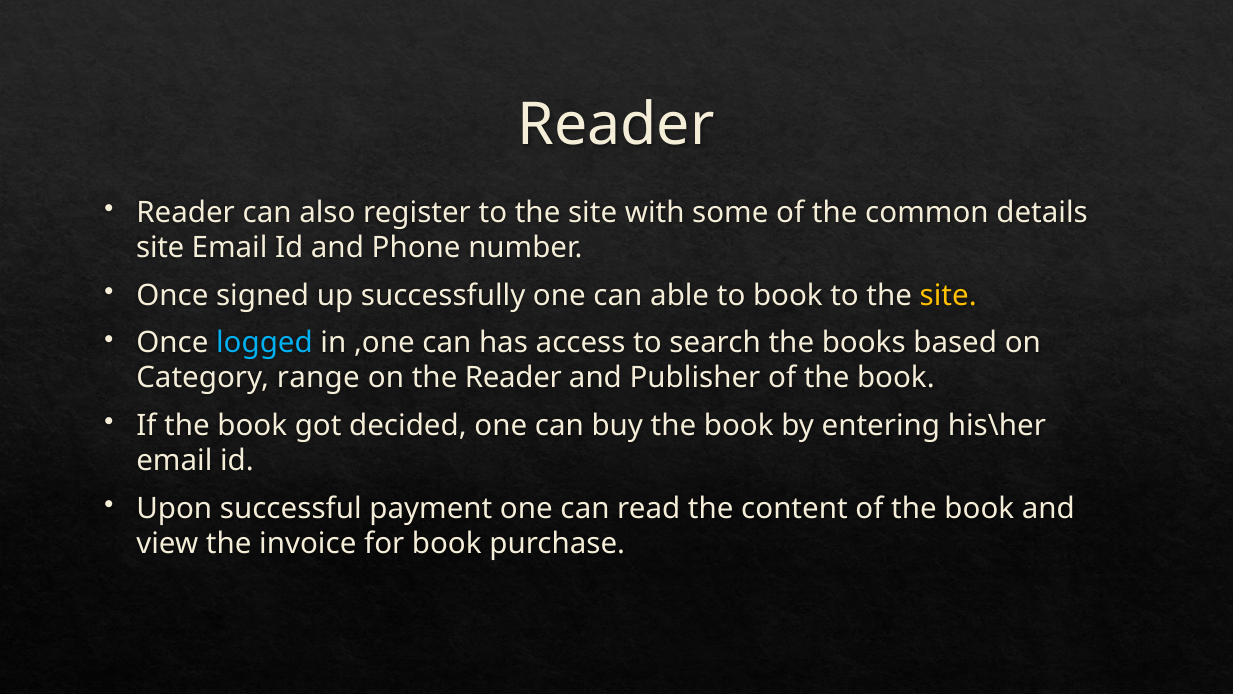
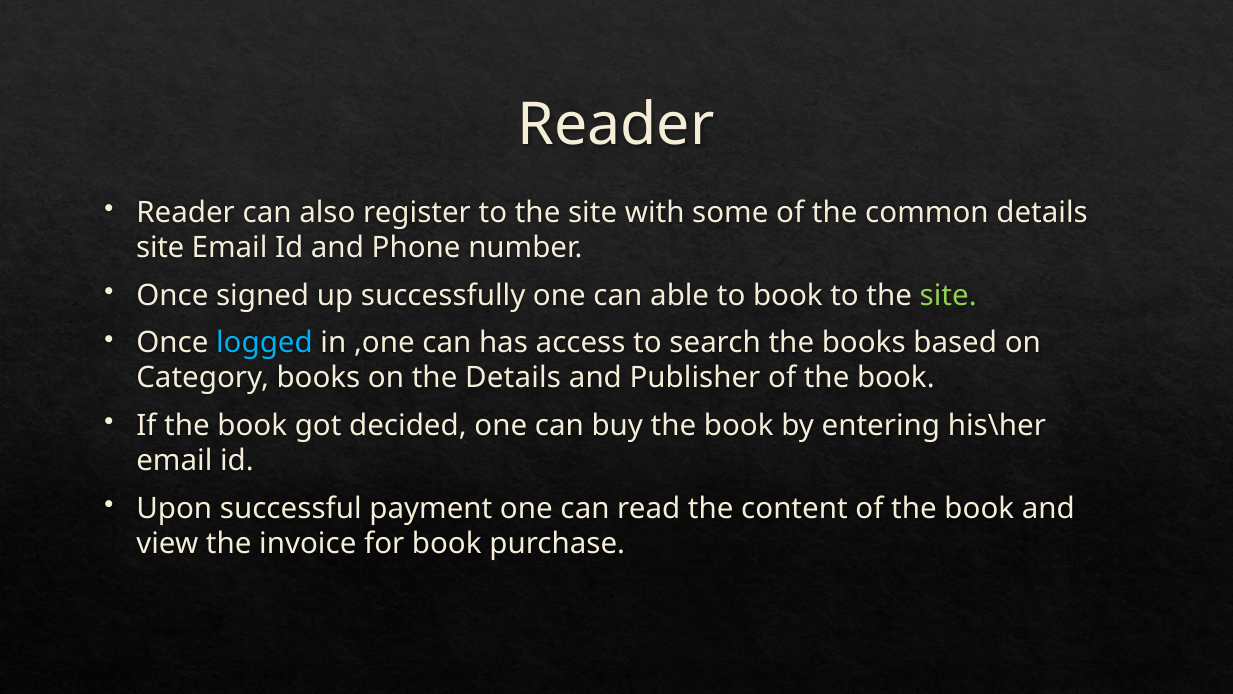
site colour: yellow -> light green (948, 295)
Category range: range -> books (318, 378)
the Reader: Reader -> Details (513, 378)
